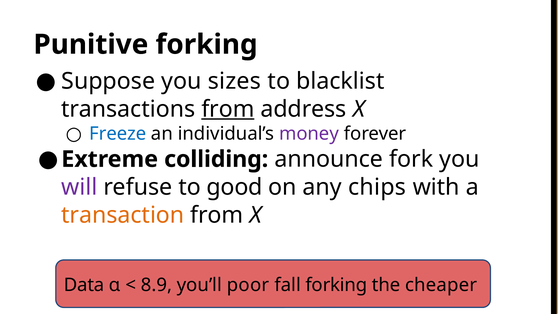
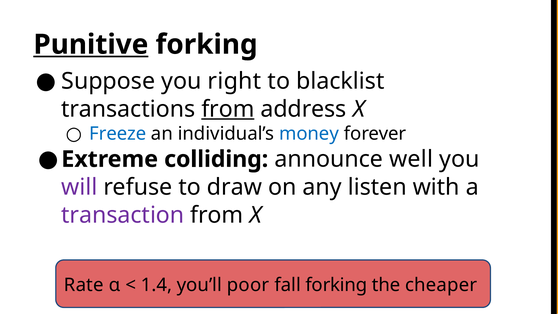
Punitive underline: none -> present (91, 45)
sizes: sizes -> right (234, 81)
money colour: purple -> blue (309, 134)
fork: fork -> well (411, 159)
good: good -> draw (234, 187)
chips: chips -> listen (377, 187)
transaction colour: orange -> purple (123, 215)
Data: Data -> Rate (84, 285)
8.9: 8.9 -> 1.4 (156, 285)
